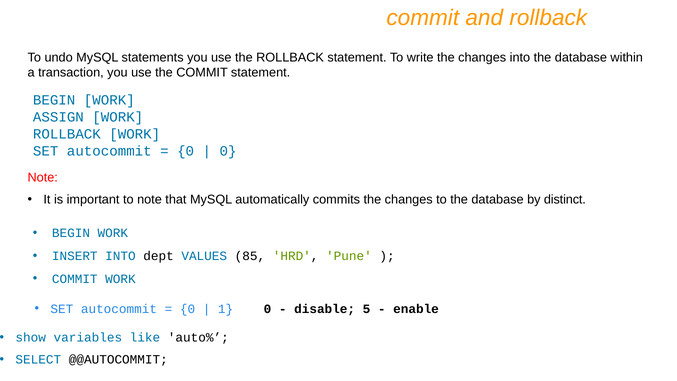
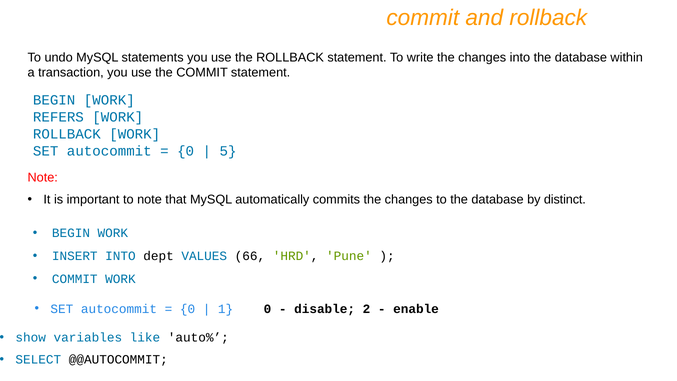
ASSIGN: ASSIGN -> REFERS (58, 117)
0: 0 -> 5 (228, 151)
85: 85 -> 66 (250, 256)
5: 5 -> 2 (367, 309)
